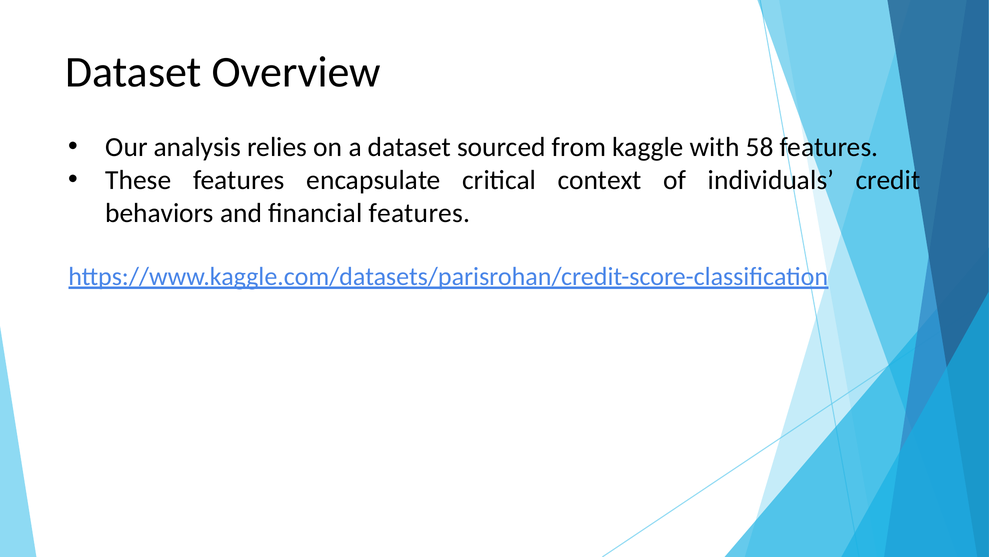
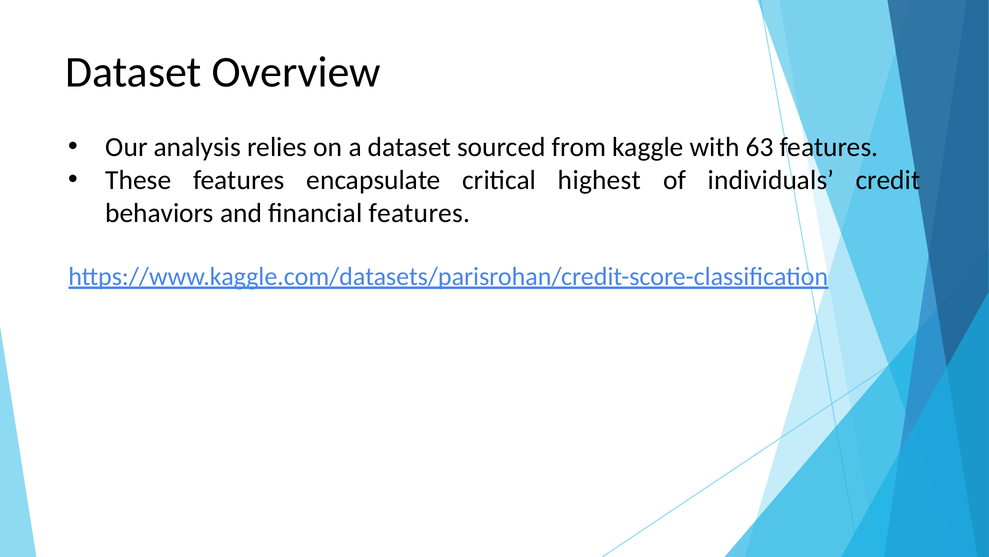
58: 58 -> 63 (760, 147)
context: context -> highest (599, 180)
